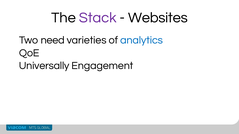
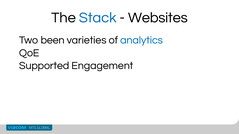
Stack colour: purple -> blue (98, 18)
need: need -> been (53, 40)
Universally: Universally -> Supported (44, 66)
